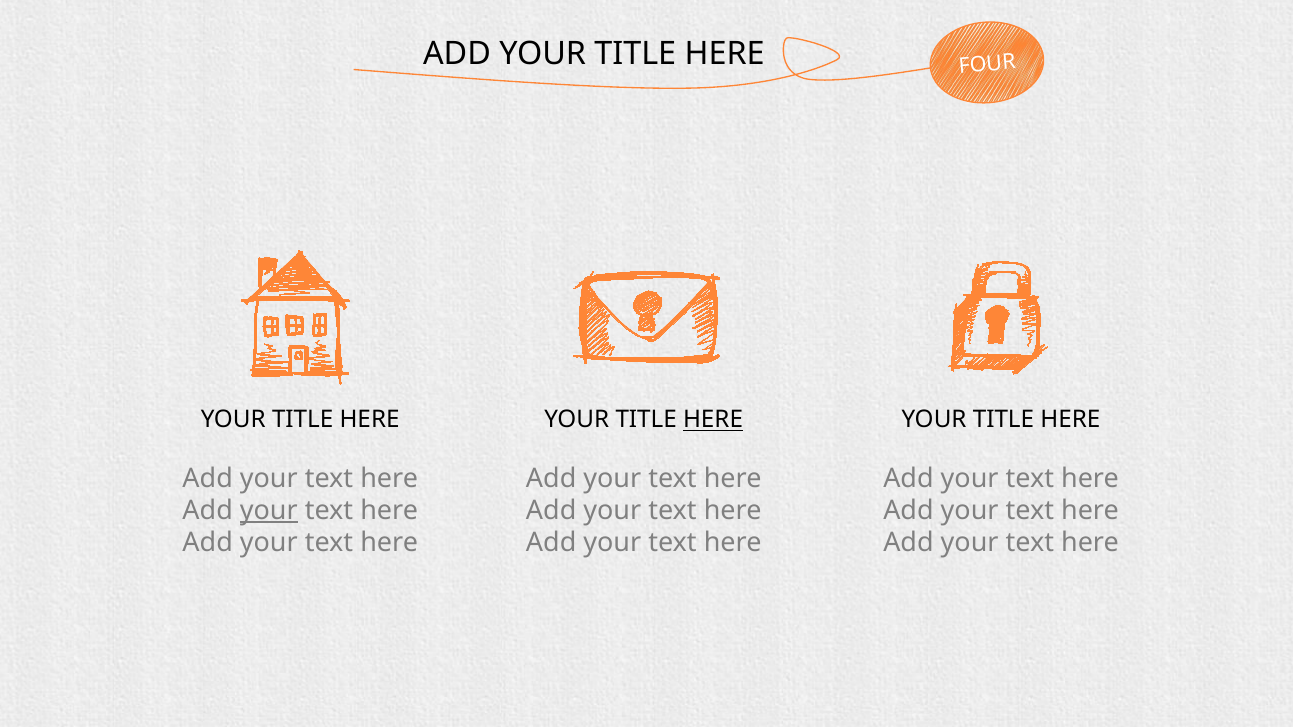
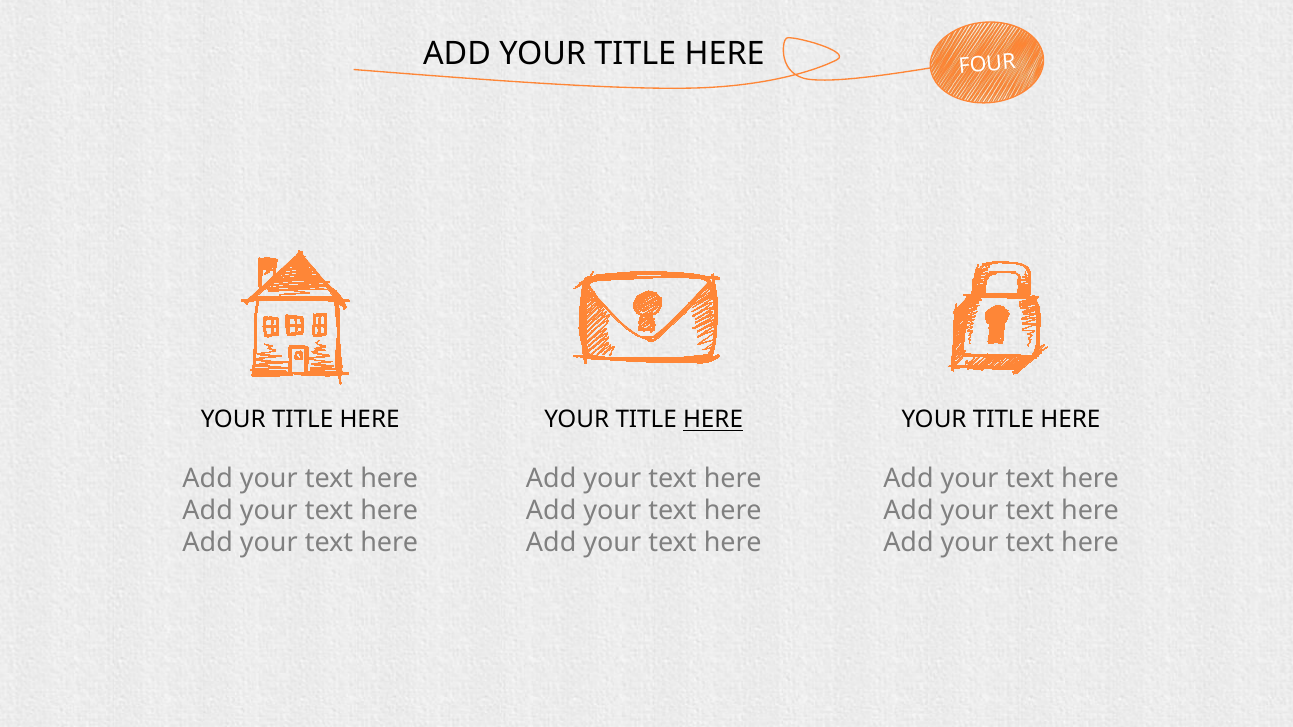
your underline: present -> none (269, 511)
